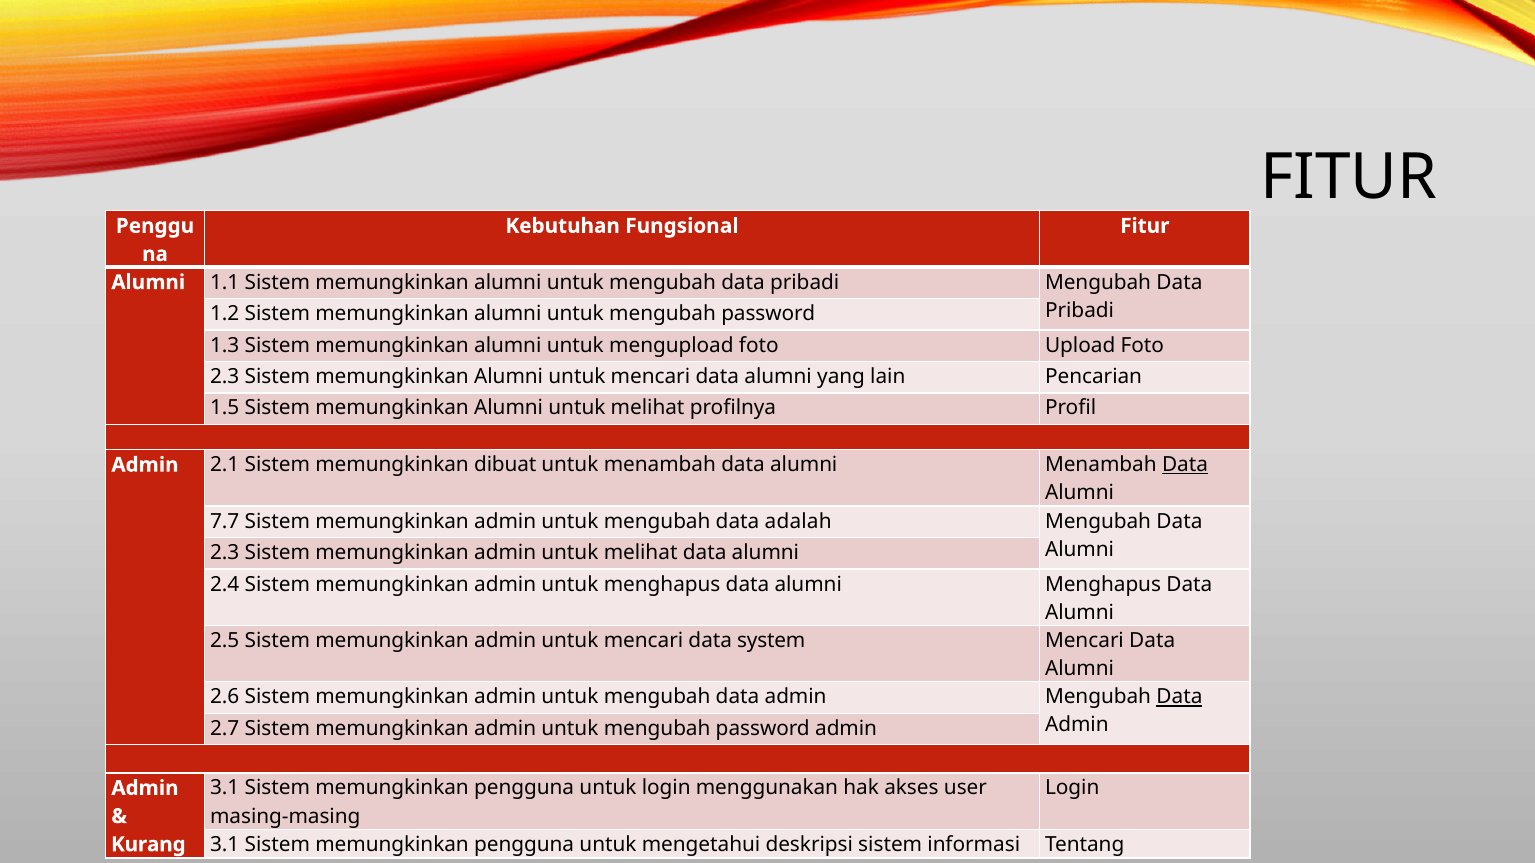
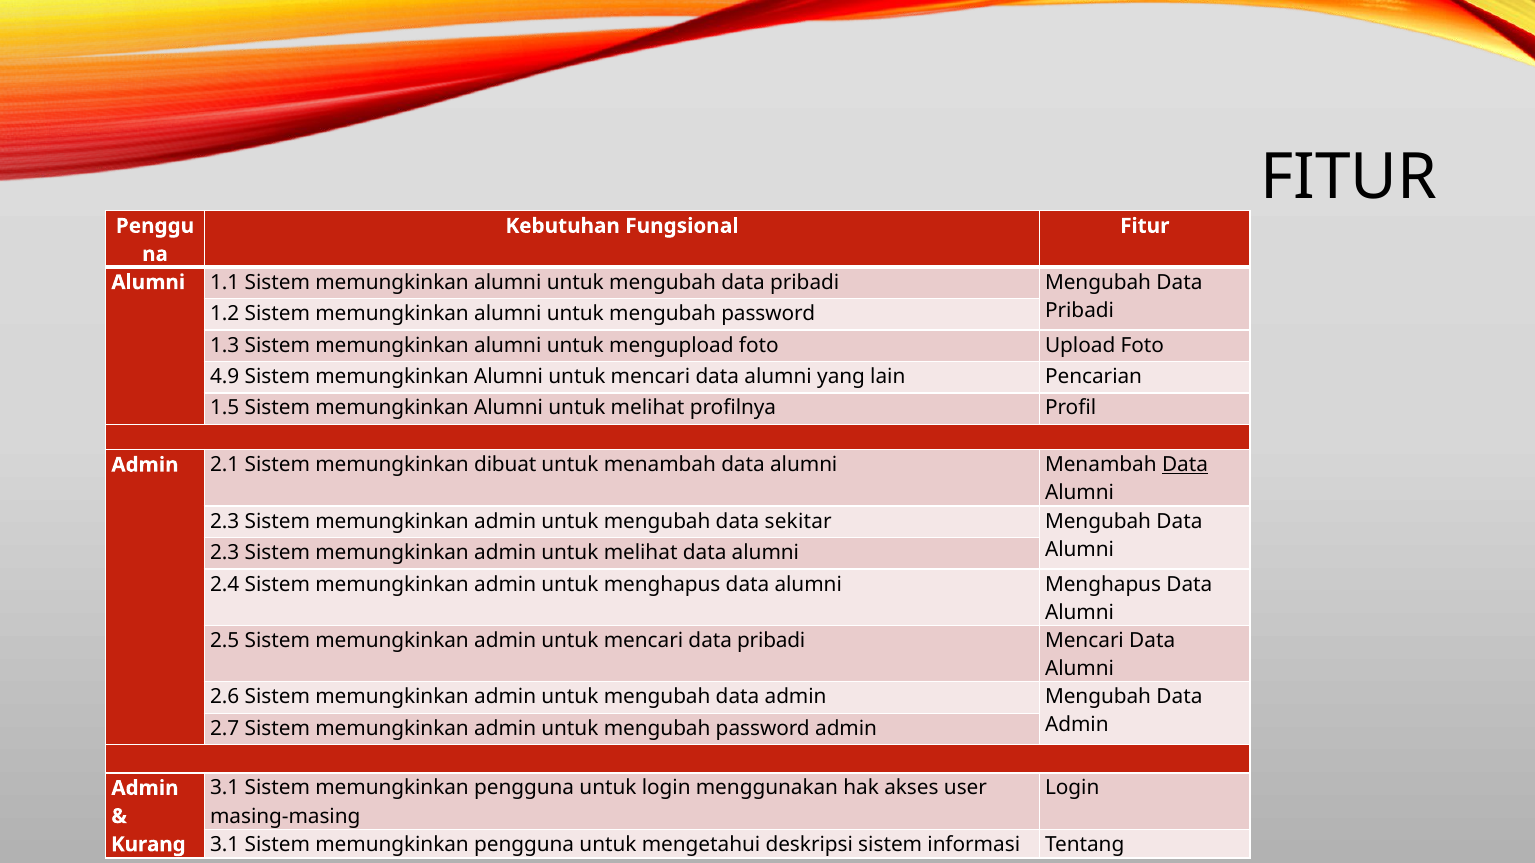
2.3: 2.3 -> 4.9 (225, 377)
7.7: 7.7 -> 2.3 (225, 522)
adalah: adalah -> sekitar (798, 522)
mencari data system: system -> pribadi (771, 641)
Data underline: present -> none (1179, 697)
